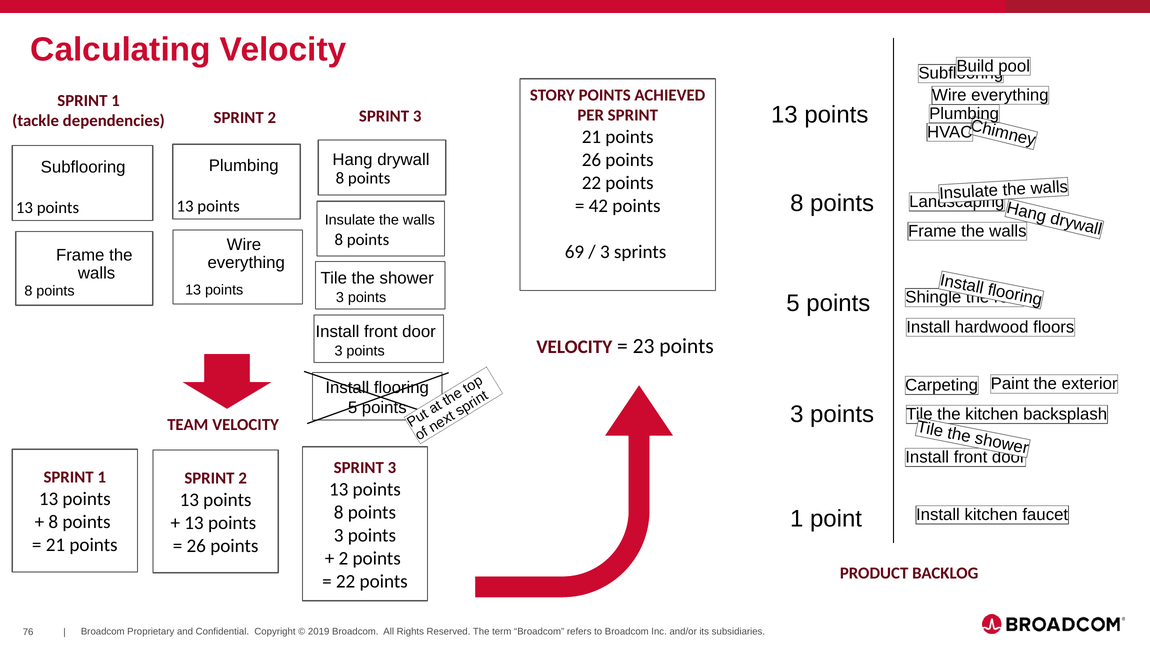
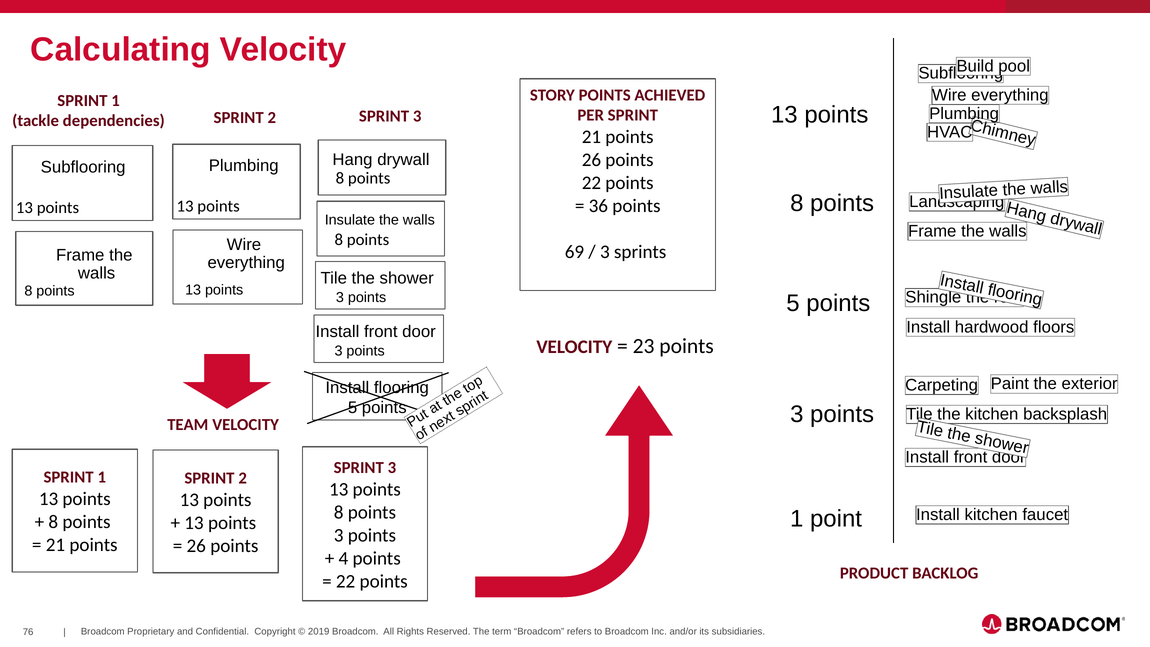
42: 42 -> 36 (598, 206)
2: 2 -> 4 (343, 558)
